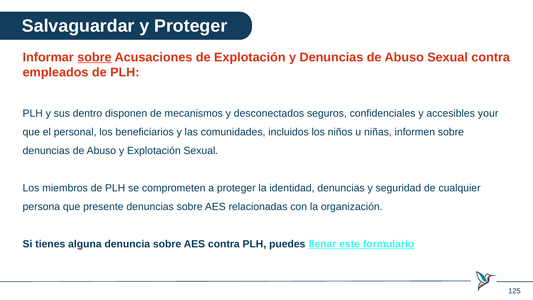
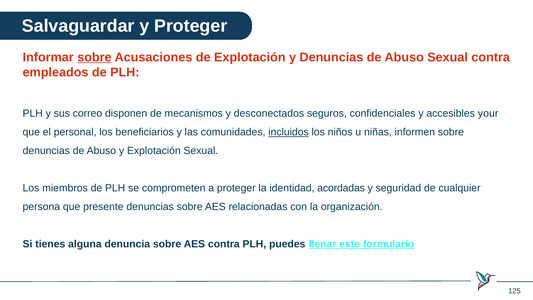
dentro: dentro -> correo (87, 113)
incluidos underline: none -> present (289, 132)
identidad denuncias: denuncias -> acordadas (341, 188)
